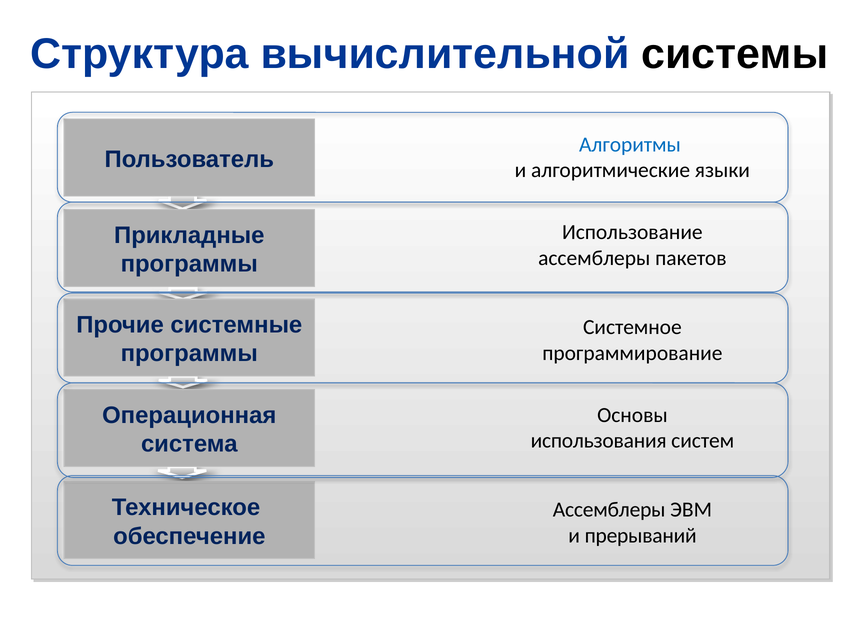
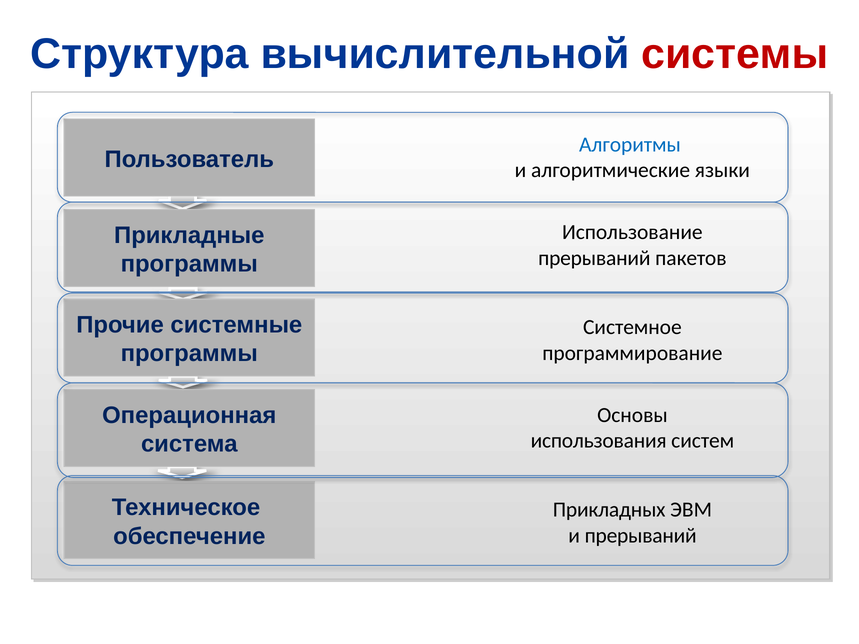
системы colour: black -> red (735, 54)
ассемблеры: ассемблеры -> прерываний (594, 258)
Ассемблеры: Ассемблеры -> Прикладных (609, 510)
